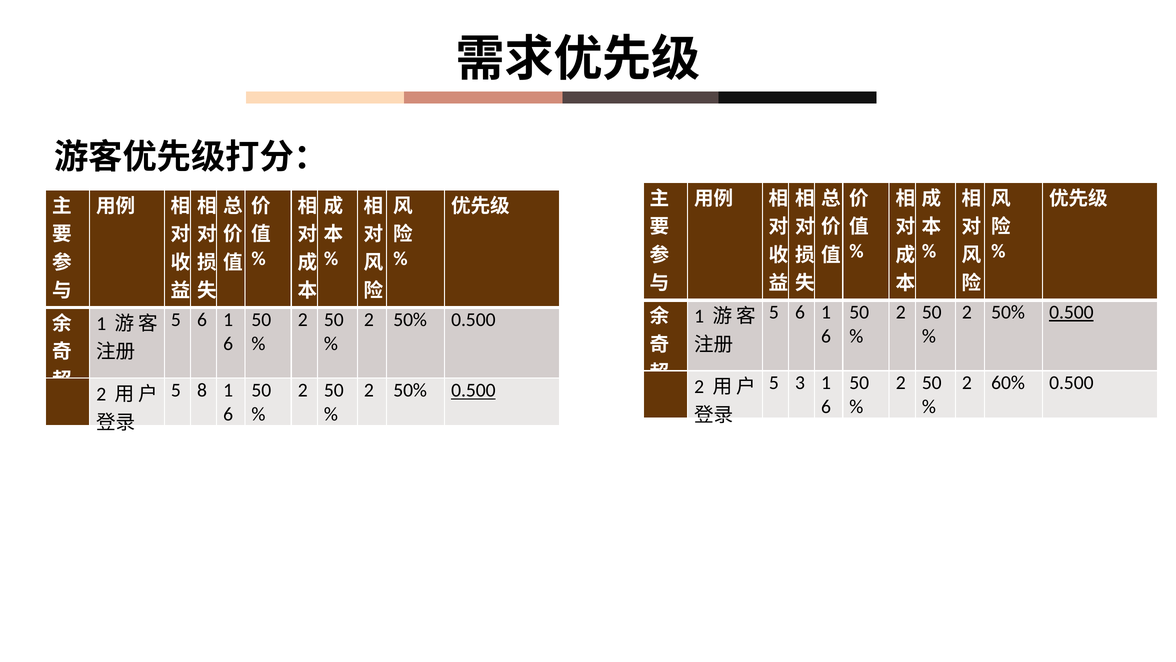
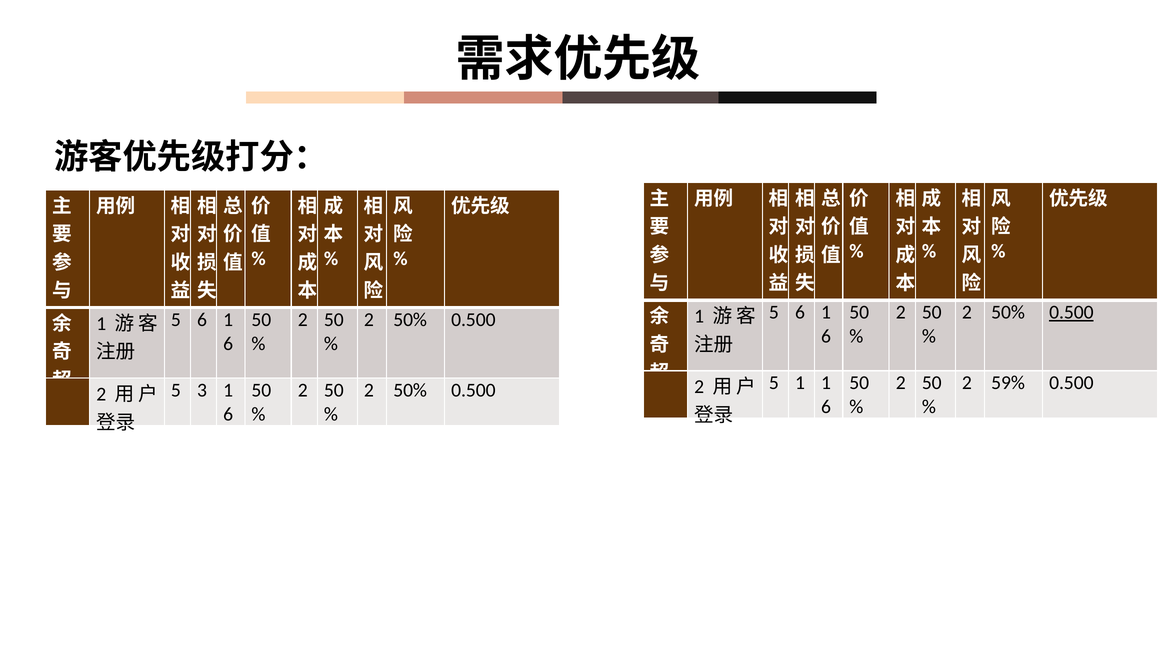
5 3: 3 -> 1 (800, 383)
60%: 60% -> 59% (1008, 383)
8: 8 -> 3 (202, 390)
0.500 underline: present -> none (473, 390)
